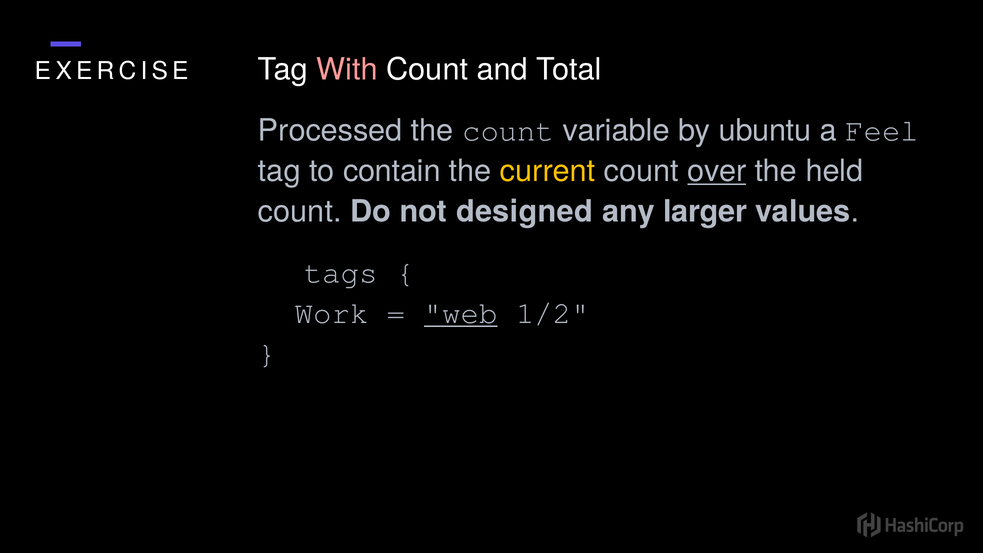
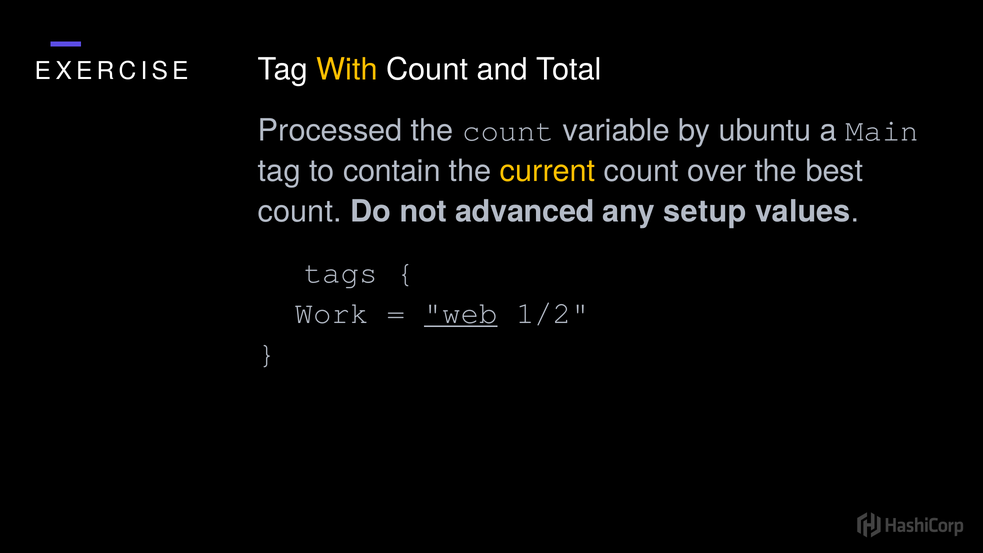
With colour: pink -> yellow (347, 69)
Feel: Feel -> Main (882, 130)
over underline: present -> none (717, 171)
held: held -> best (834, 171)
designed: designed -> advanced (525, 212)
larger: larger -> setup (705, 212)
